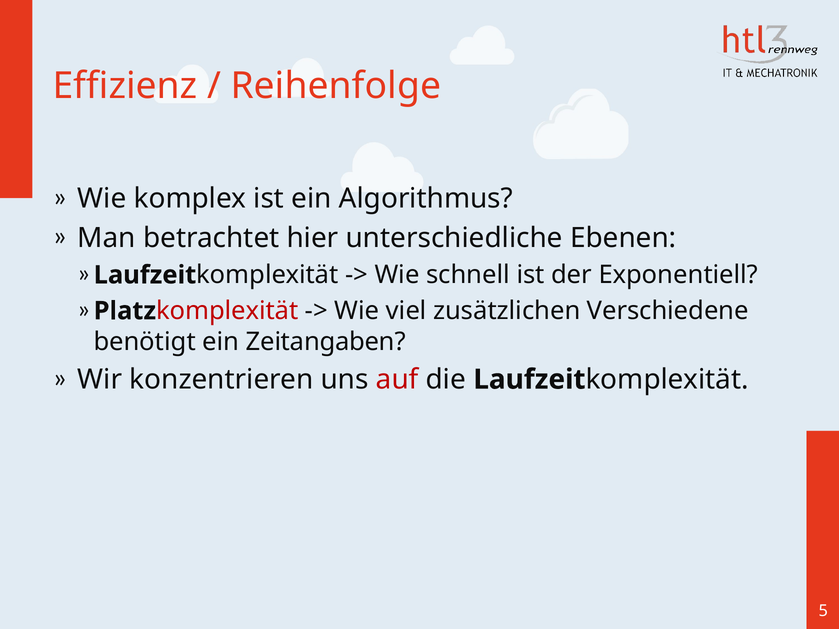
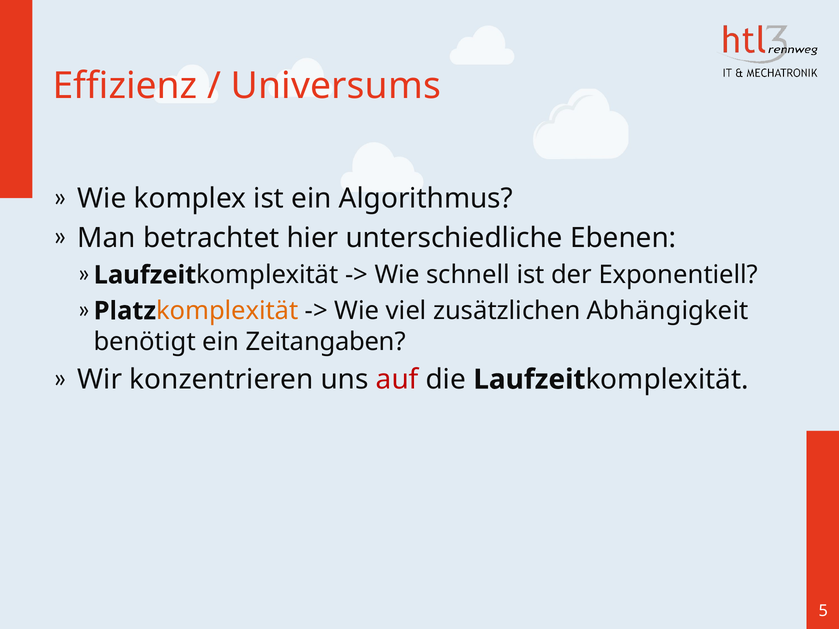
Reihenfolge: Reihenfolge -> Universums (336, 86)
komplexität colour: red -> orange (227, 311)
Verschiedene: Verschiedene -> Abhängigkeit (668, 311)
